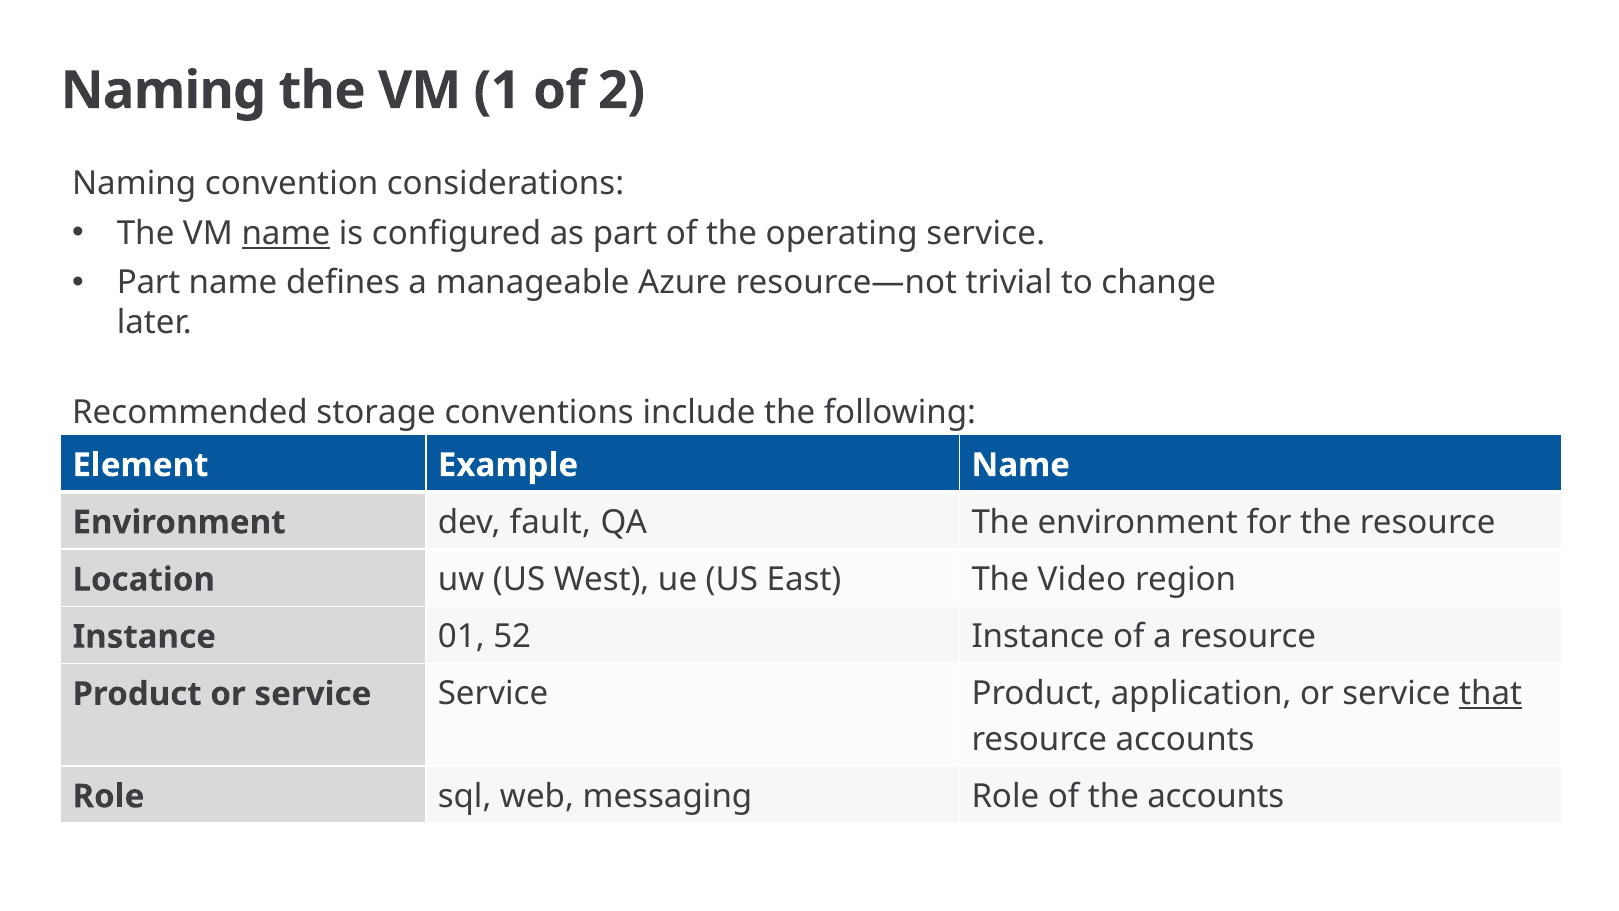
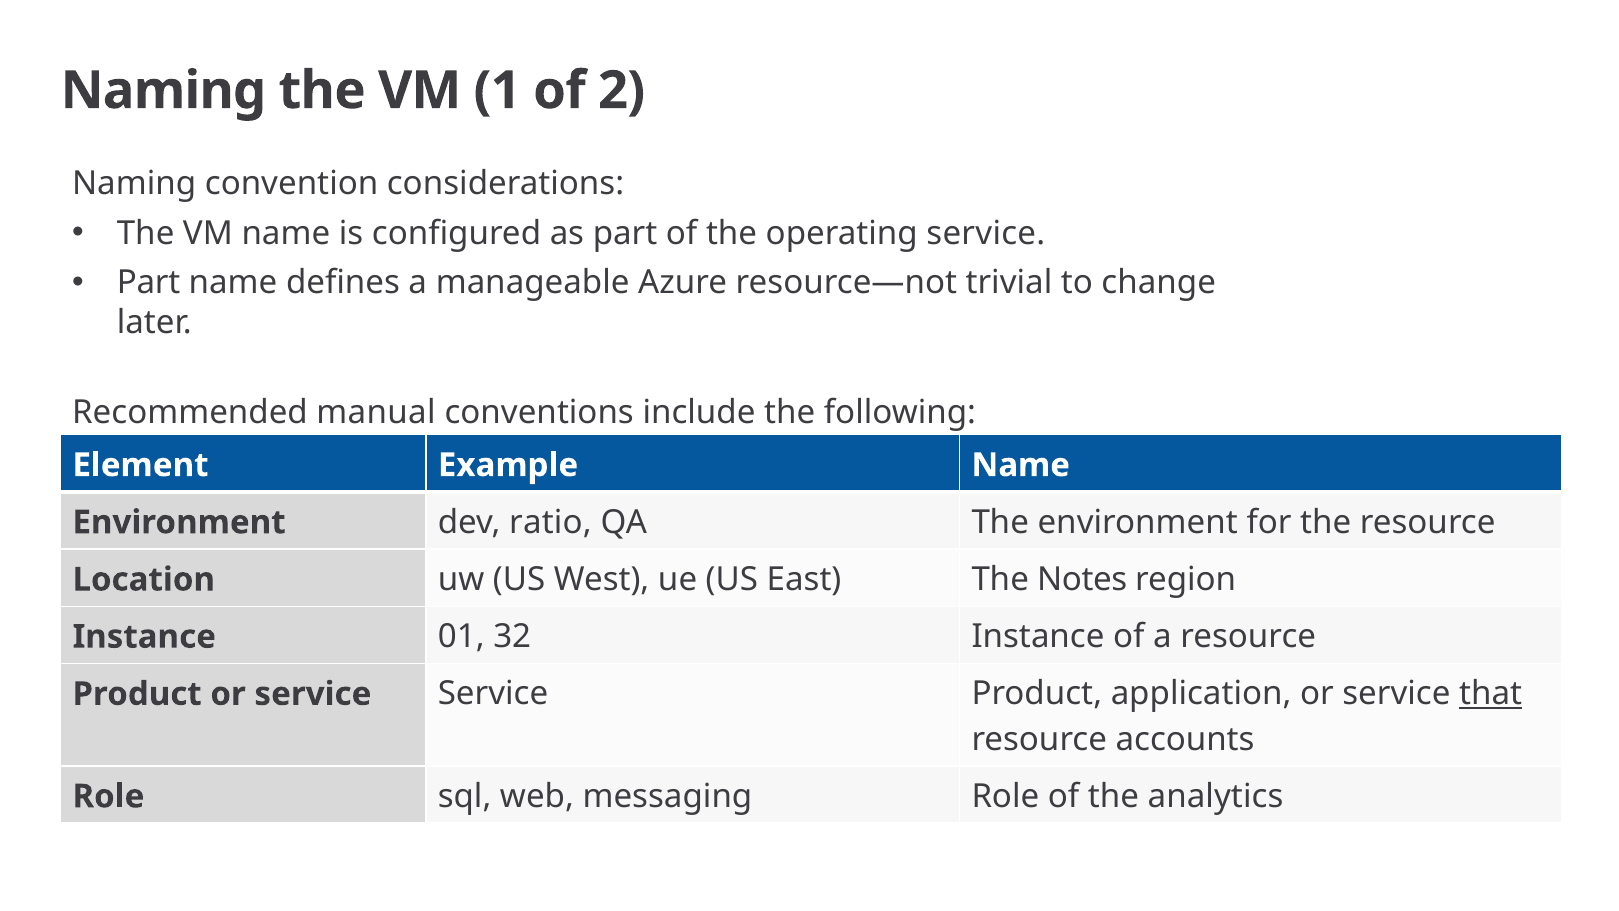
name underline: present -> none (286, 233)
storage: storage -> manual (376, 412)
fault: fault -> ratio (550, 522)
Video: Video -> Notes (1082, 579)
52: 52 -> 32 (512, 636)
the accounts: accounts -> analytics (1216, 796)
